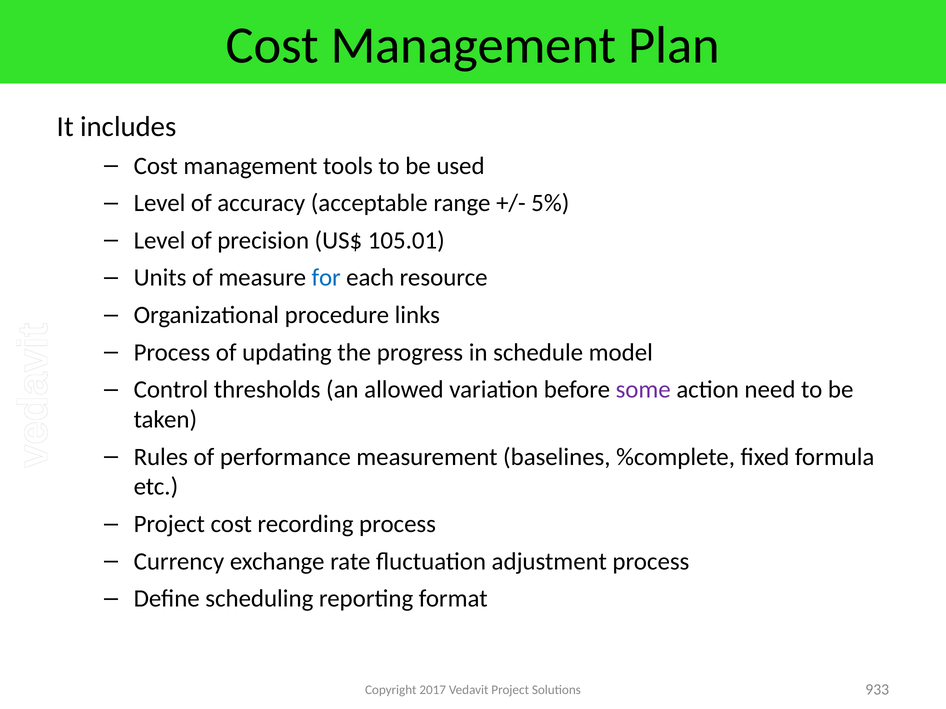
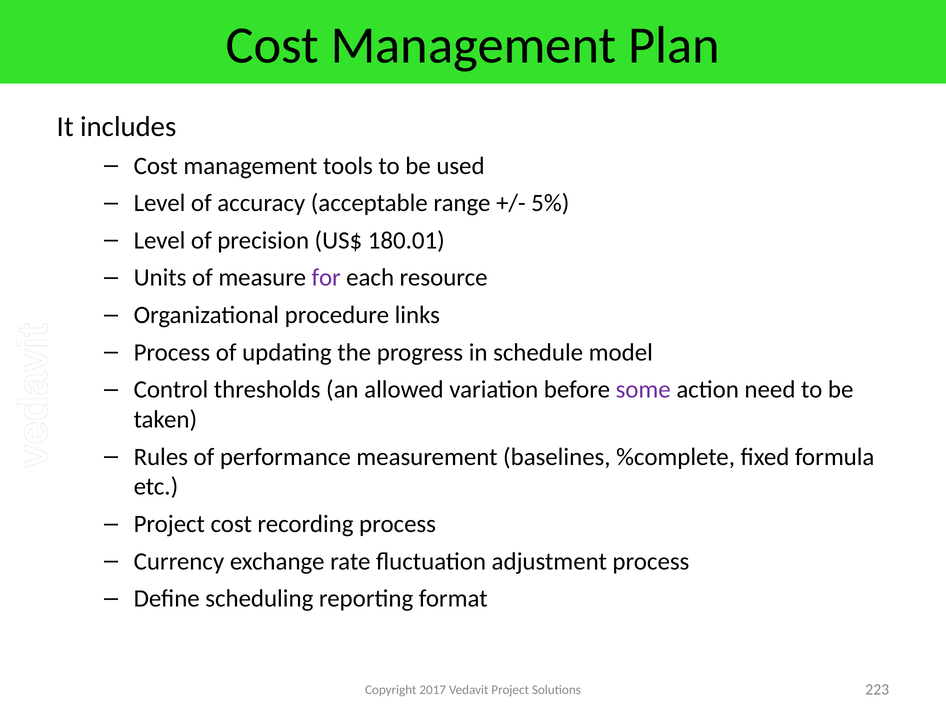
105.01: 105.01 -> 180.01 (406, 241)
for colour: blue -> purple (326, 278)
933: 933 -> 223 (877, 690)
